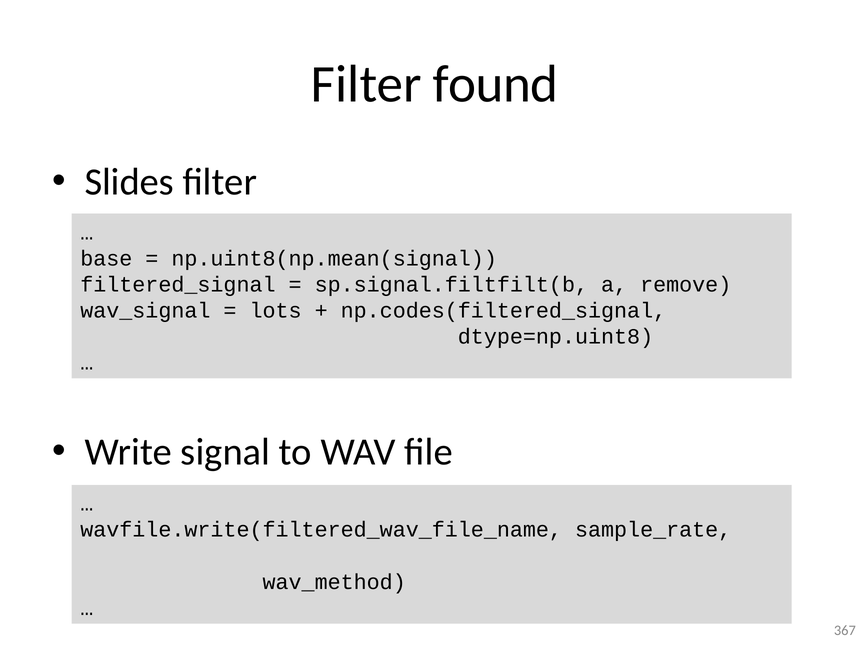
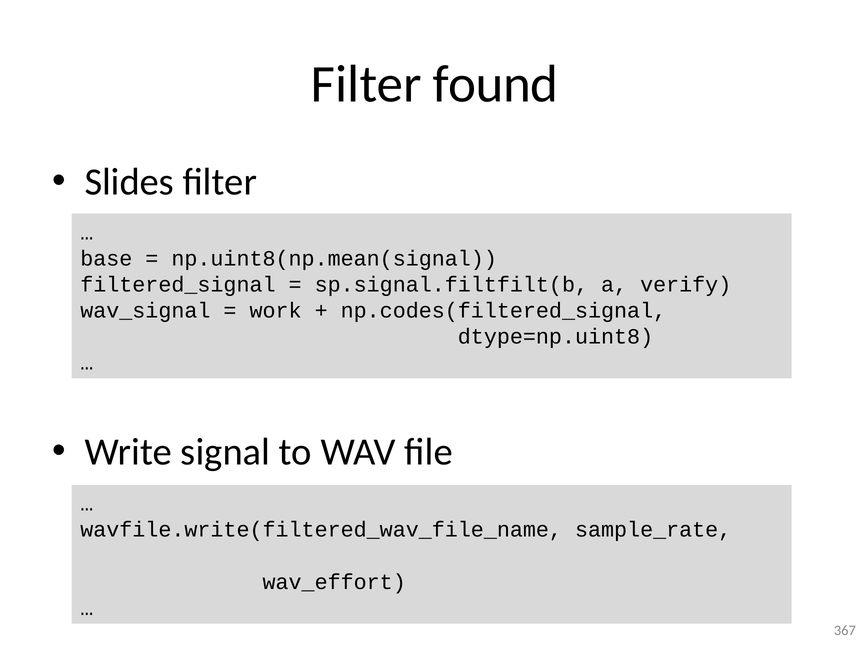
remove: remove -> verify (686, 285)
lots: lots -> work (276, 311)
wav_method: wav_method -> wav_effort (334, 582)
